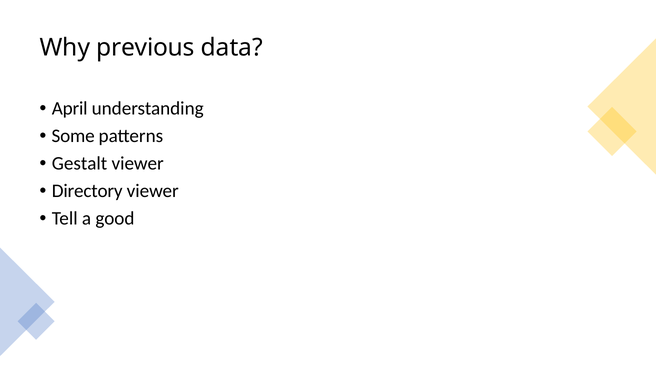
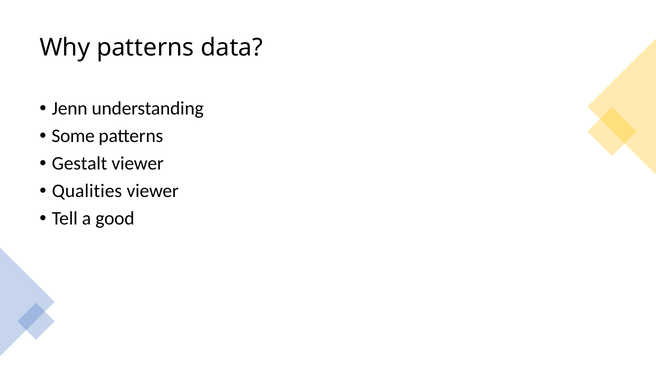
Why previous: previous -> patterns (145, 48)
April: April -> Jenn (70, 109)
Directory: Directory -> Qualities (87, 191)
